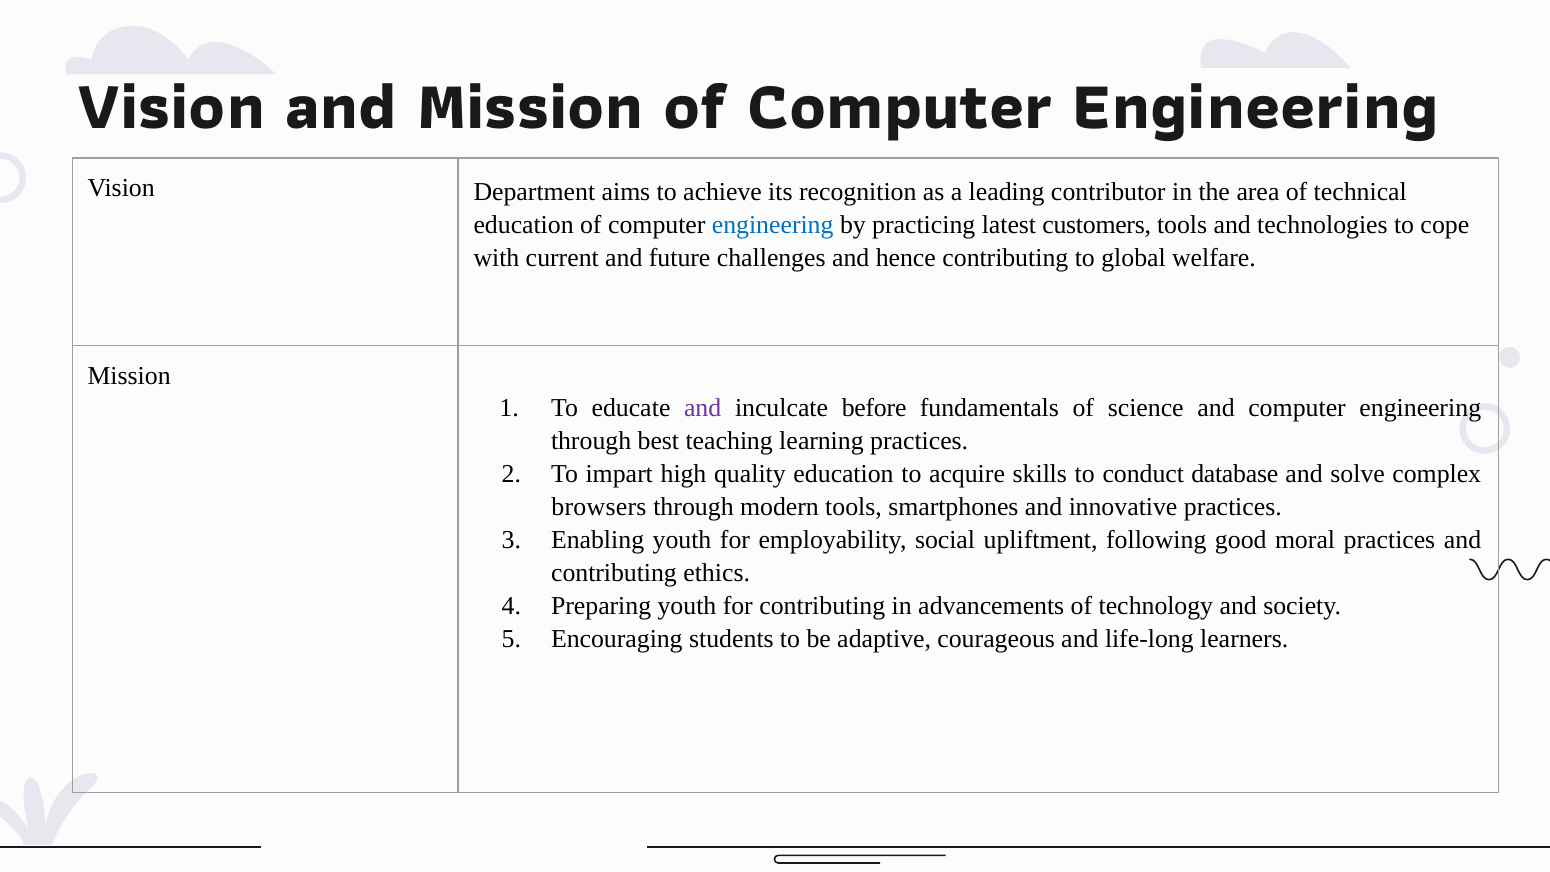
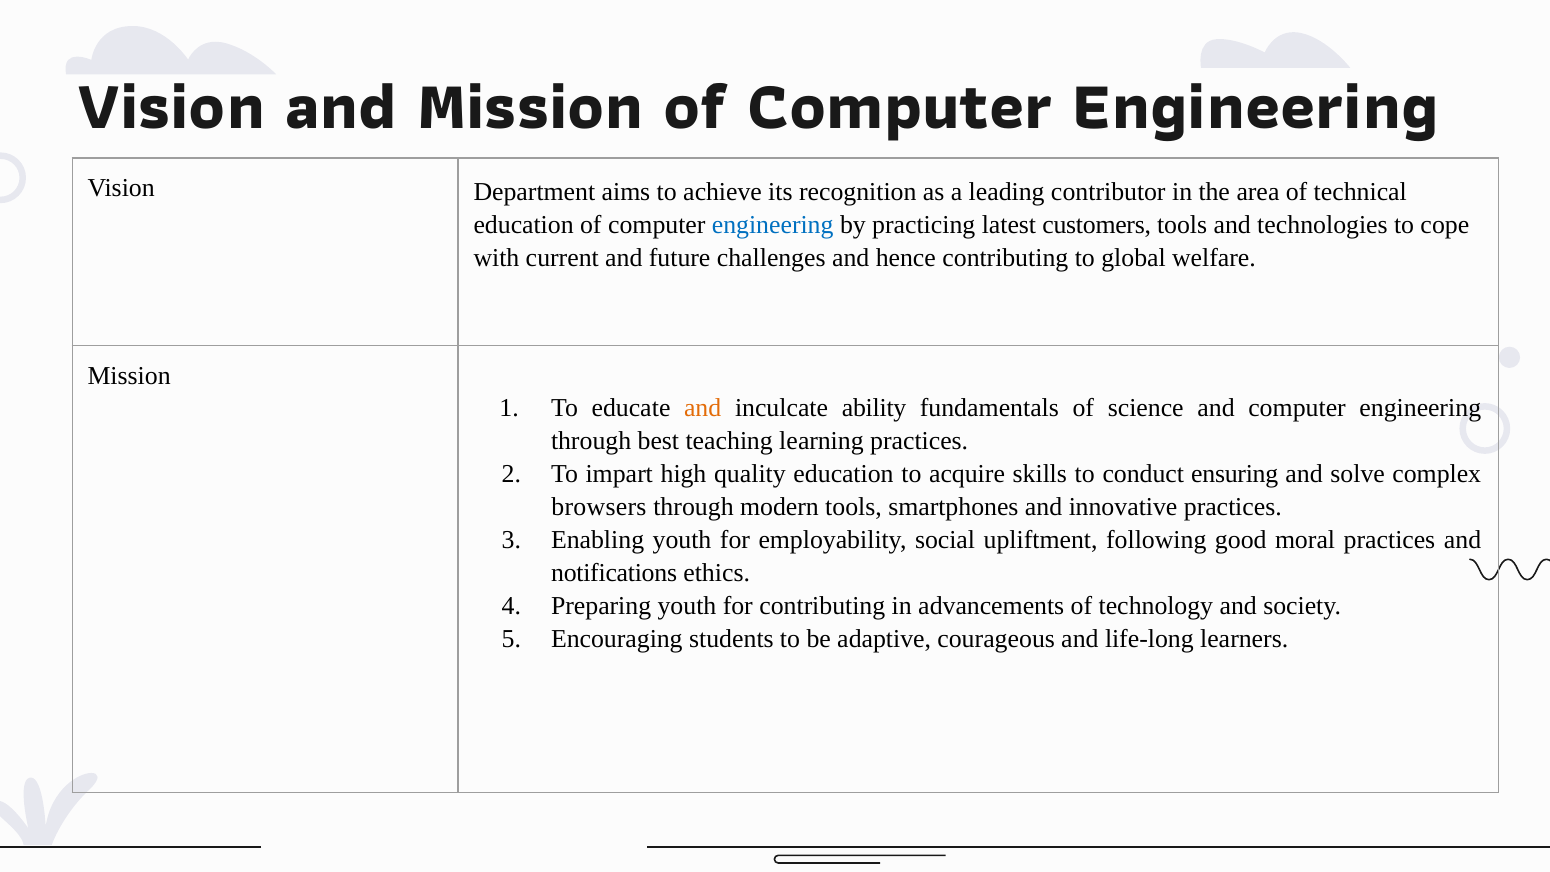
and colour: purple -> orange (703, 408)
before: before -> ability (874, 408)
database: database -> ensuring (1235, 474)
contributing: contributing -> notifications (614, 573)
